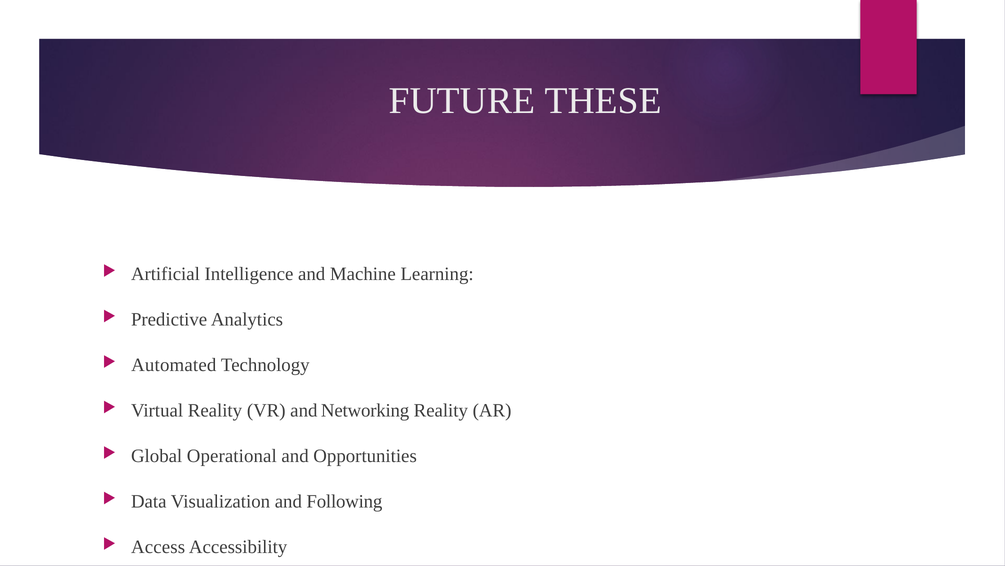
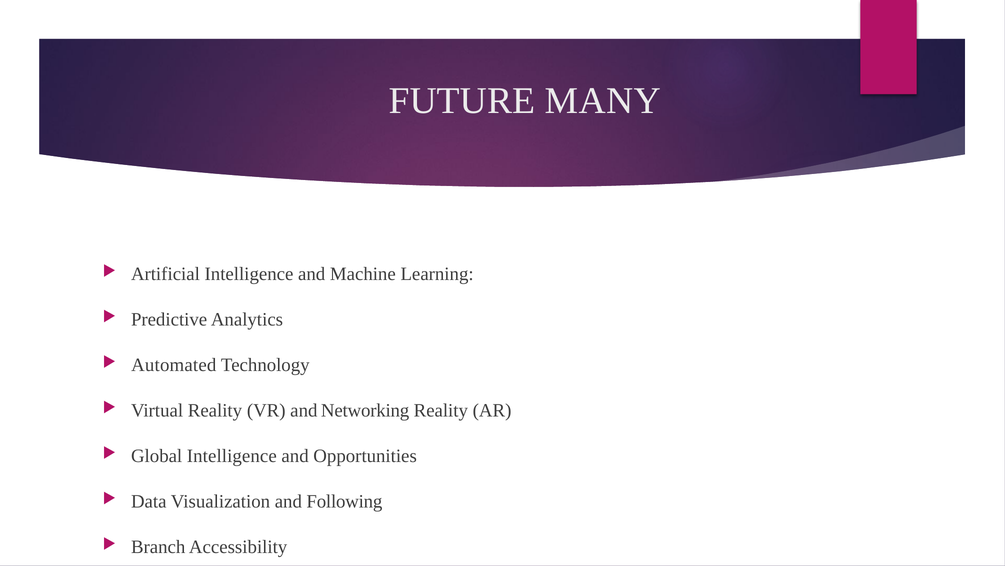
THESE: THESE -> MANY (603, 101)
Global Operational: Operational -> Intelligence (232, 455)
Access: Access -> Branch (158, 546)
